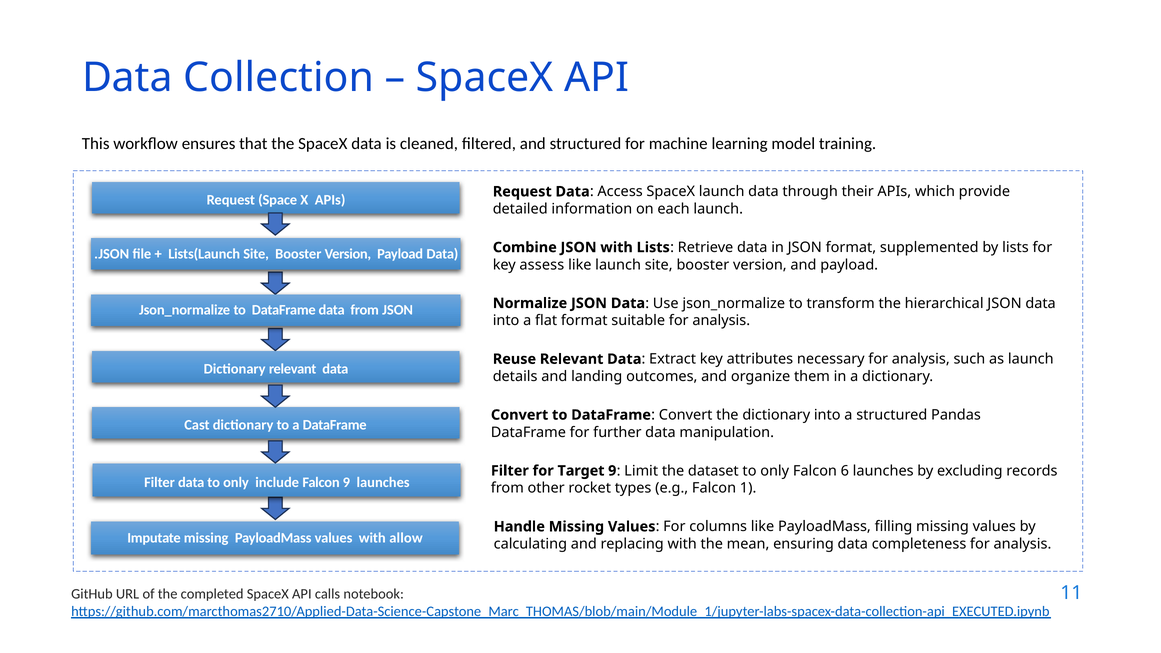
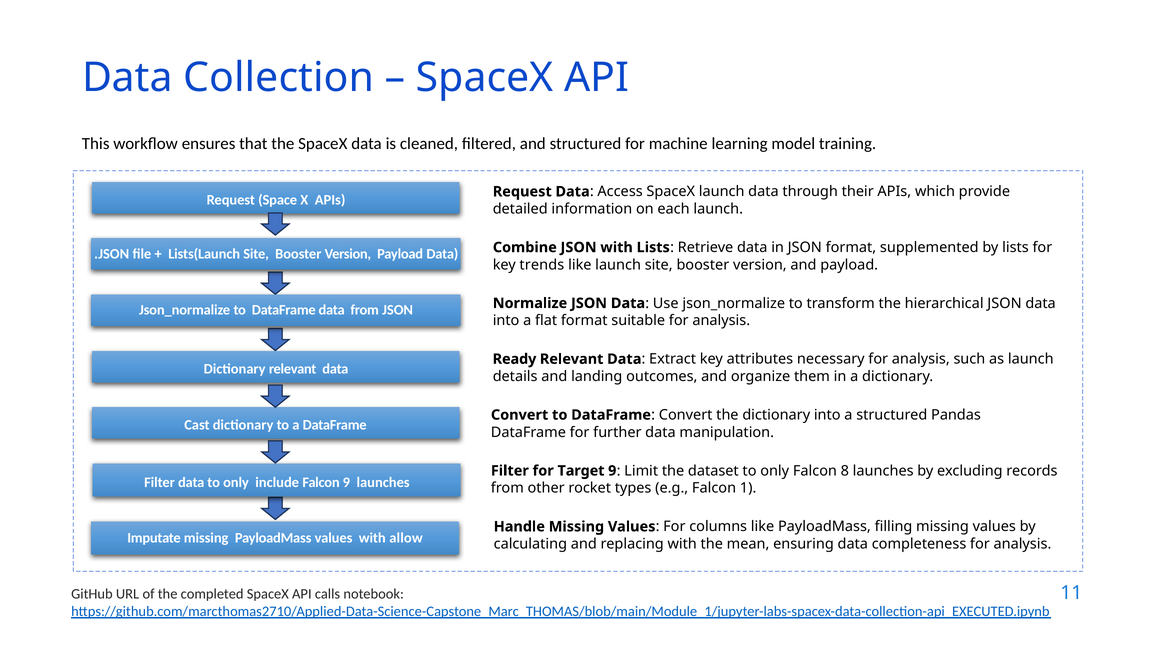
assess: assess -> trends (542, 265)
Reuse: Reuse -> Ready (514, 359)
6: 6 -> 8 (845, 471)
